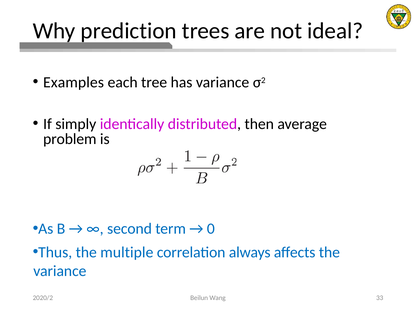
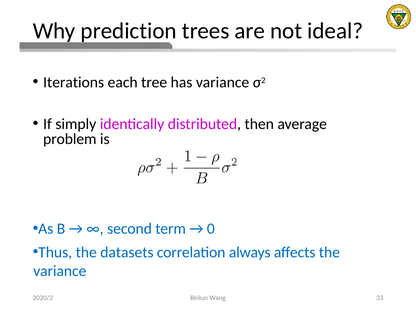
Examples: Examples -> Iterations (74, 82)
multiple: multiple -> datasets (127, 252)
